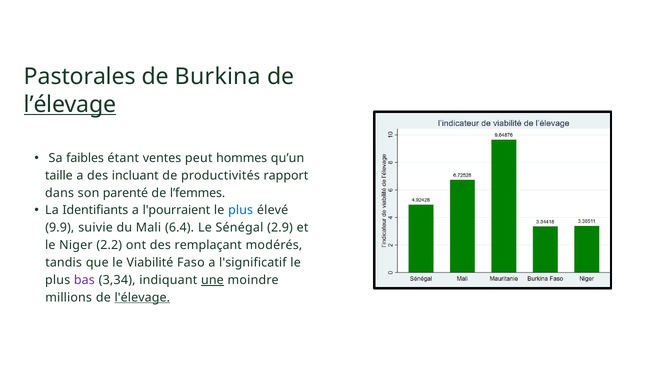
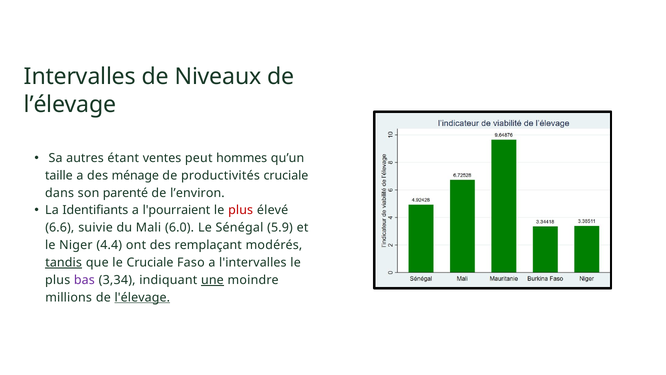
Pastorales: Pastorales -> Intervalles (80, 77)
Burkina: Burkina -> Niveaux (218, 77)
l’élevage underline: present -> none (70, 104)
faibles: faibles -> autres (85, 158)
incluant: incluant -> ménage (135, 175)
productivités rapport: rapport -> cruciale (286, 175)
l’femmes: l’femmes -> l’environ (197, 193)
plus colour: blue -> red (241, 210)
9.9: 9.9 -> 6.6 (60, 228)
6.4: 6.4 -> 6.0 (180, 228)
2.9: 2.9 -> 5.9 (280, 228)
2.2: 2.2 -> 4.4 (109, 245)
tandis underline: none -> present (64, 262)
le Viabilité: Viabilité -> Cruciale (150, 262)
l'significatif: l'significatif -> l'intervalles (253, 262)
